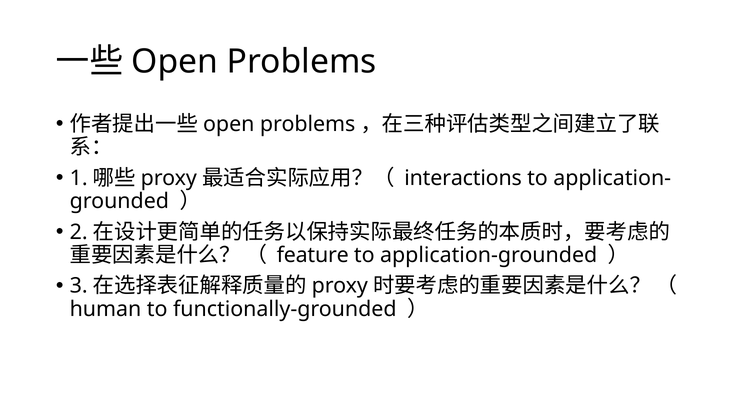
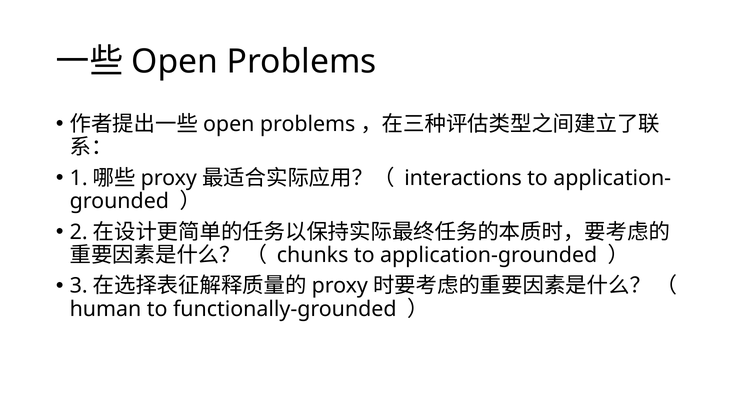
feature: feature -> chunks (313, 255)
